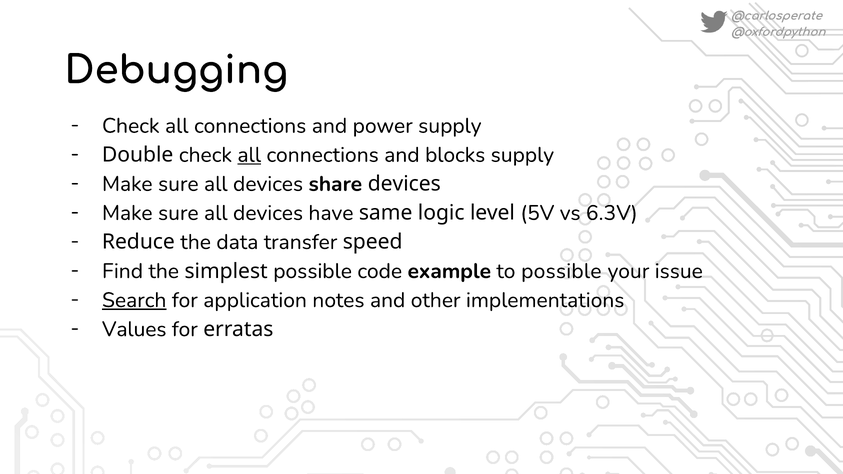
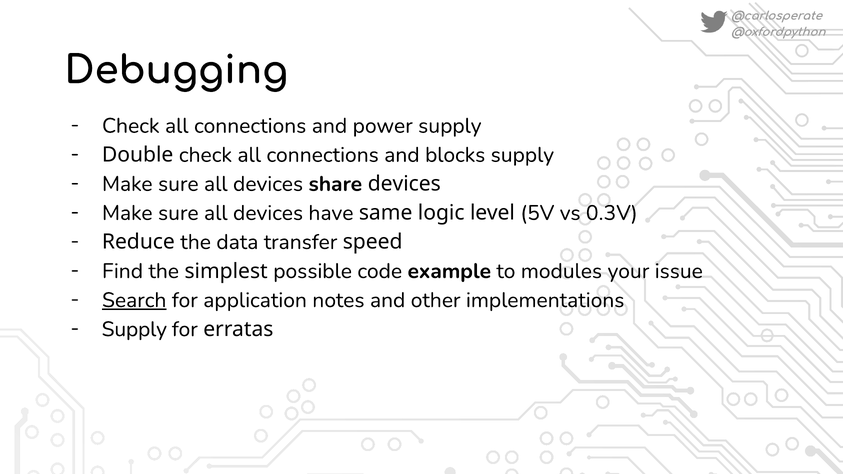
all underline: present -> none (249, 155)
6.3V: 6.3V -> 0.3V (612, 213)
to possible: possible -> modules (561, 271)
Values: Values -> Supply (134, 329)
